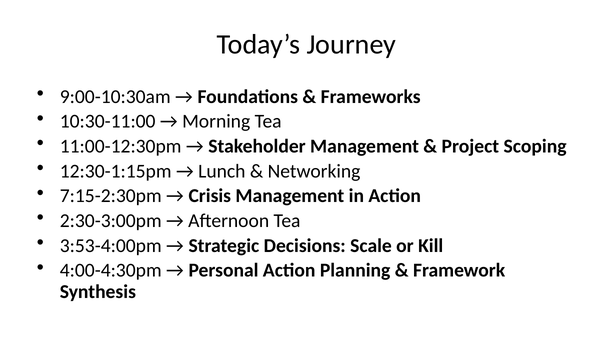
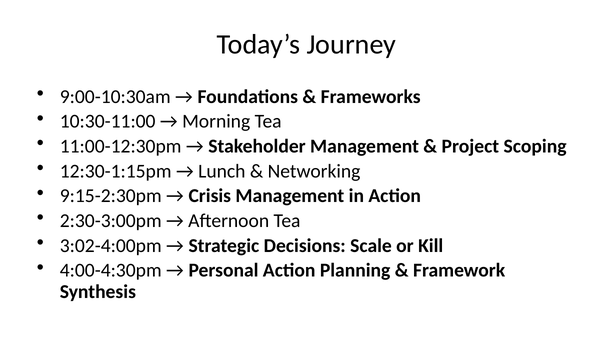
7:15-2:30pm: 7:15-2:30pm -> 9:15-2:30pm (111, 196)
3:53-4:00pm: 3:53-4:00pm -> 3:02-4:00pm (111, 245)
